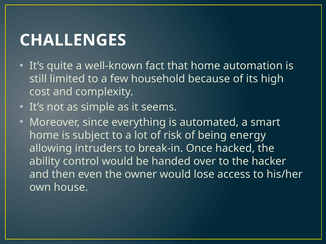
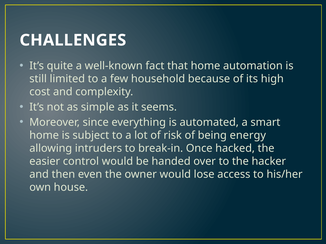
ability: ability -> easier (45, 162)
